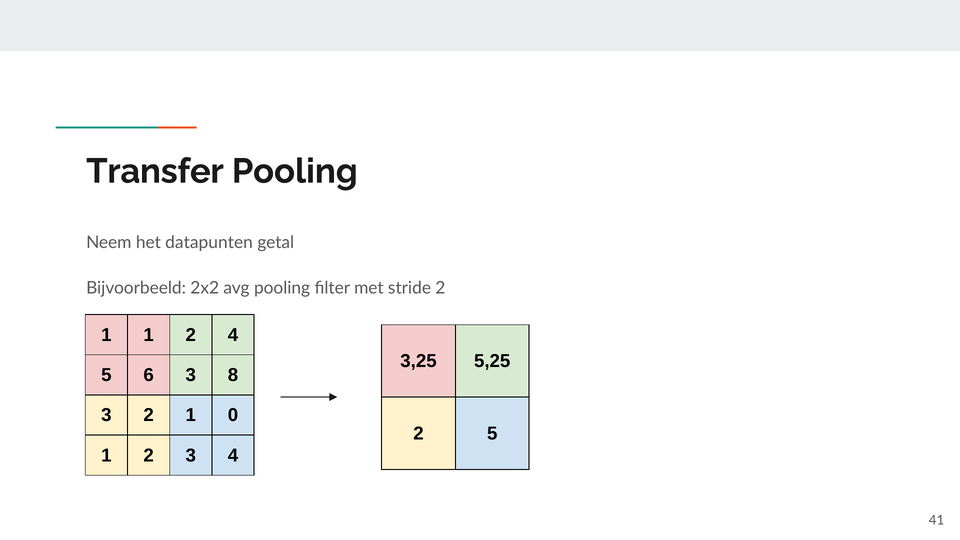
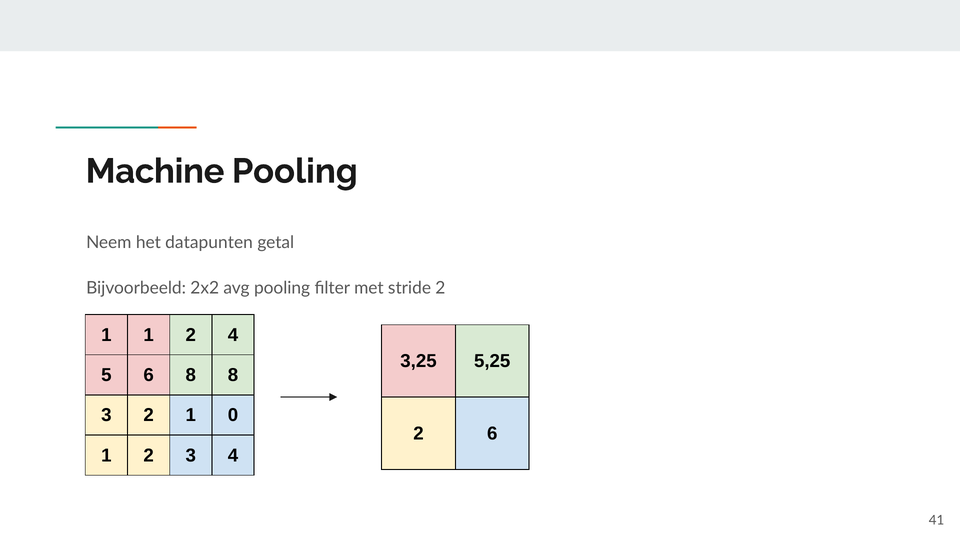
Transfer: Transfer -> Machine (155, 171)
6 3: 3 -> 8 (191, 375)
2 5: 5 -> 6 (492, 434)
